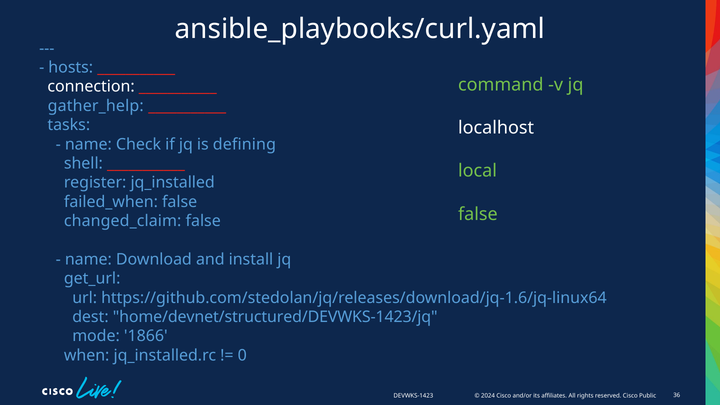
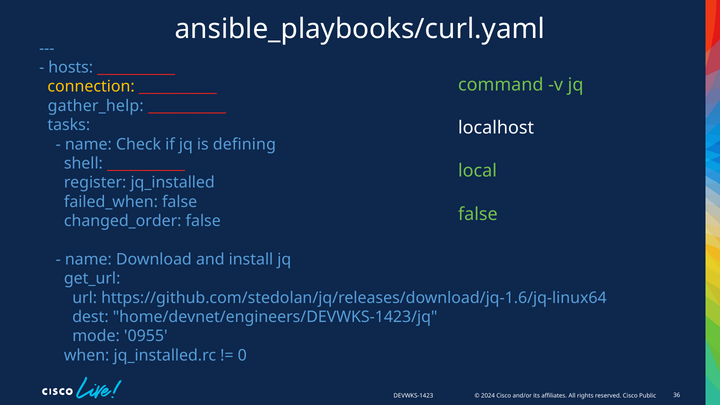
connection colour: white -> yellow (91, 87)
changed_claim: changed_claim -> changed_order (123, 221)
home/devnet/structured/DEVWKS-1423/jq: home/devnet/structured/DEVWKS-1423/jq -> home/devnet/engineers/DEVWKS-1423/jq (275, 317)
1866: 1866 -> 0955 (146, 336)
